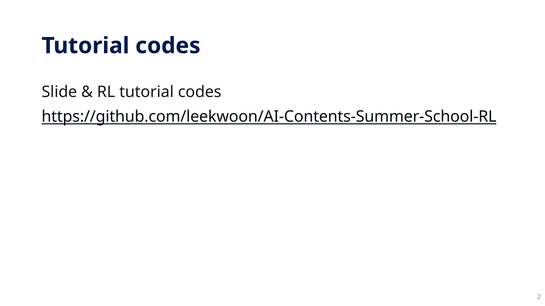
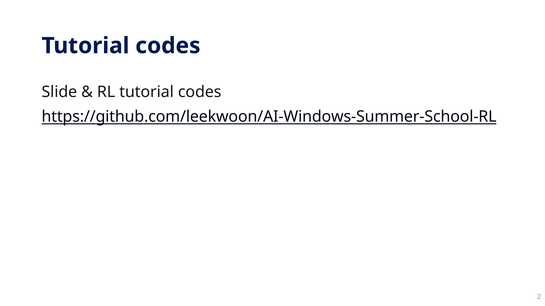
https://github.com/leekwoon/AI-Contents-Summer-School-RL: https://github.com/leekwoon/AI-Contents-Summer-School-RL -> https://github.com/leekwoon/AI-Windows-Summer-School-RL (269, 117)
